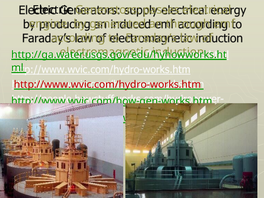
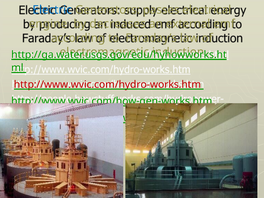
Electric colour: black -> blue (52, 10)
generated: generated -> decreases (118, 24)
through: through -> external (188, 24)
